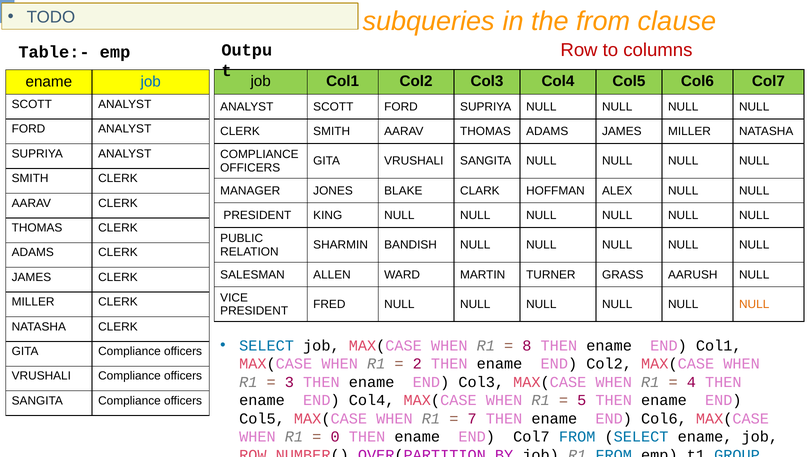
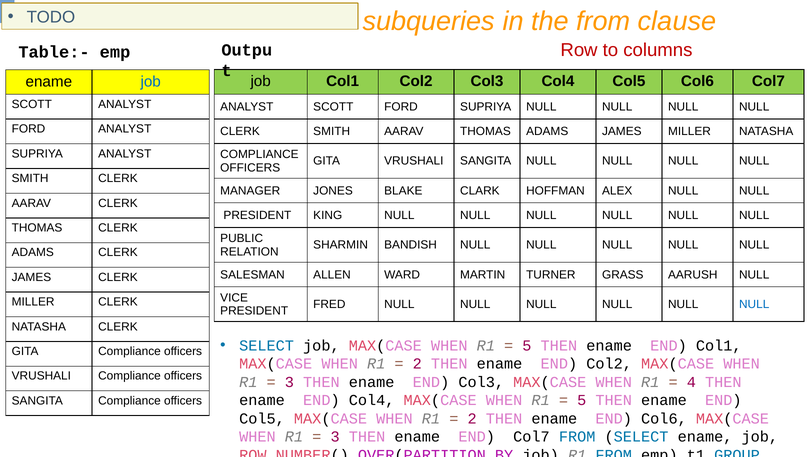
NULL colour: orange -> blue (754, 304)
8: 8 -> 5 (527, 345)
7: 7 -> 2 (472, 418)
0: 0 -> 3 (335, 437)
